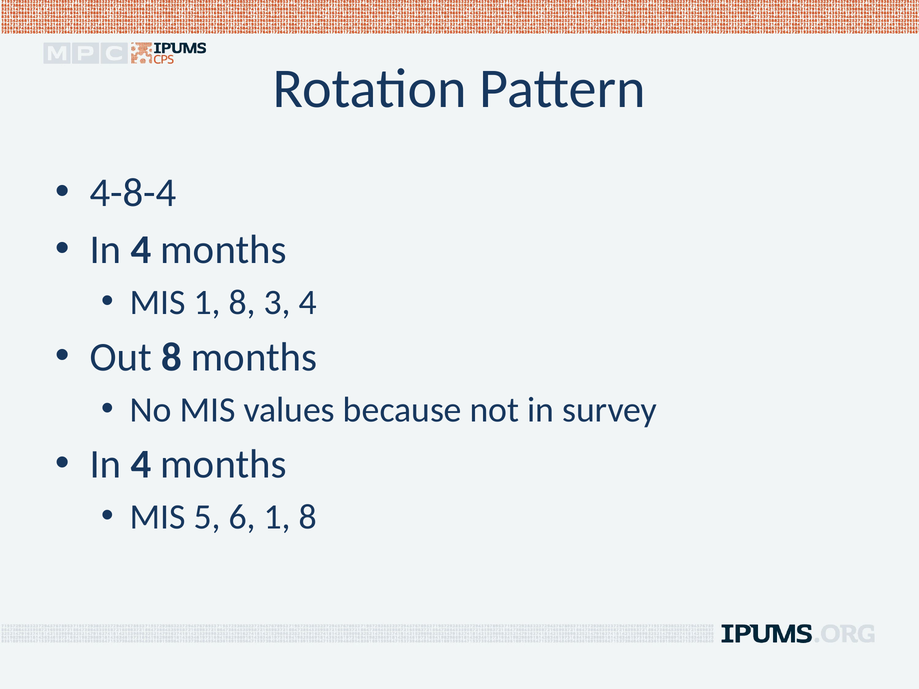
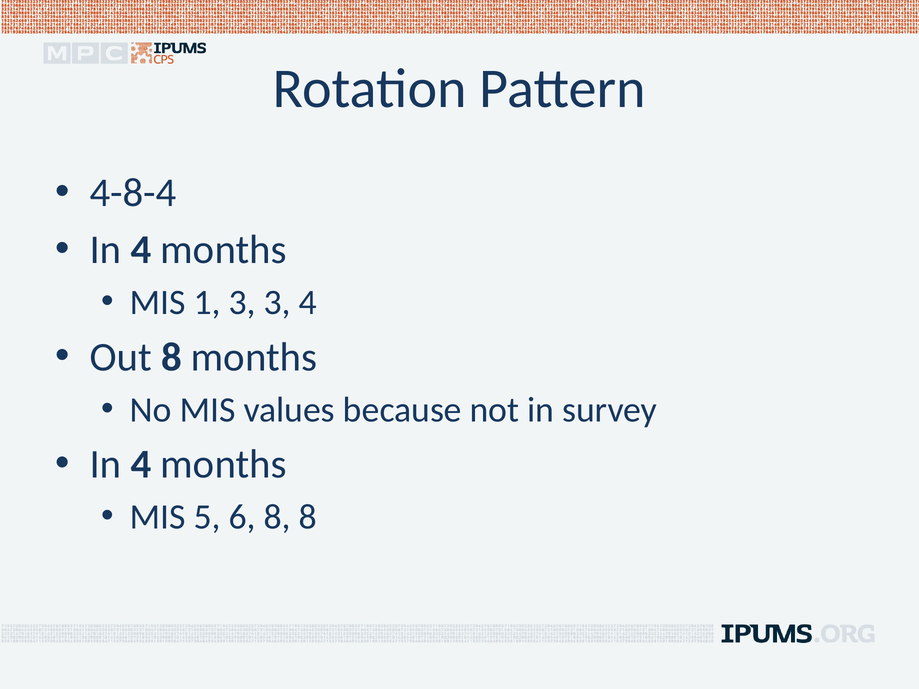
MIS 1 8: 8 -> 3 (242, 303)
6 1: 1 -> 8 (277, 517)
